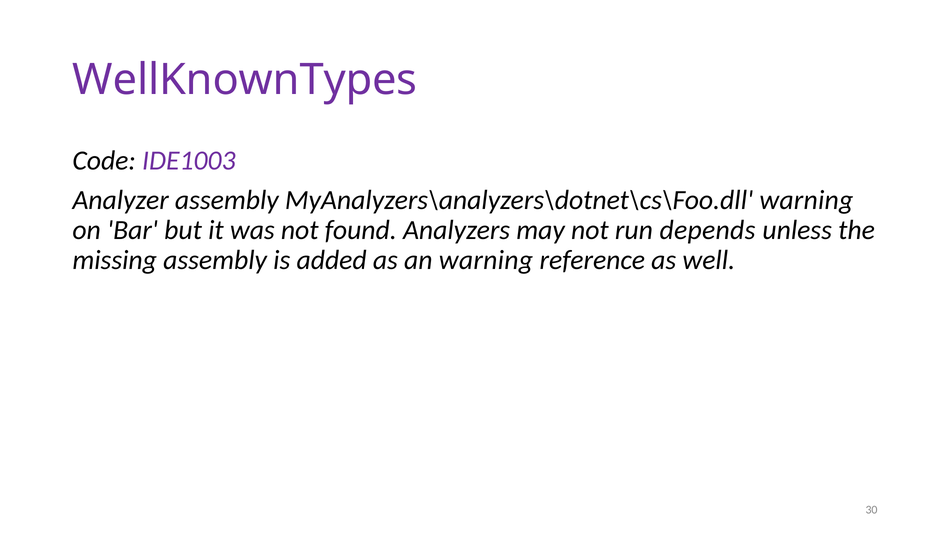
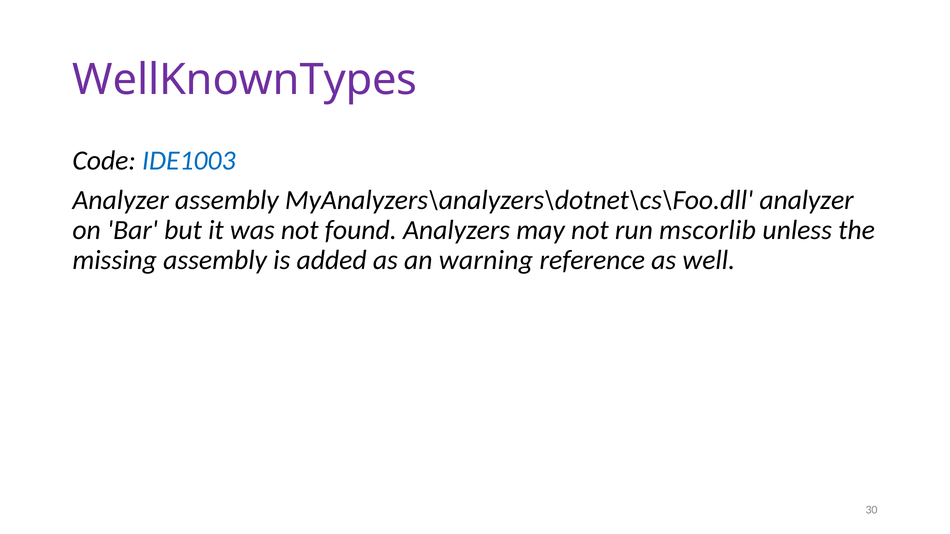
IDE1003 colour: purple -> blue (189, 161)
MyAnalyzers\analyzers\dotnet\cs\Foo.dll warning: warning -> analyzer (807, 200)
depends: depends -> mscorlib (707, 230)
